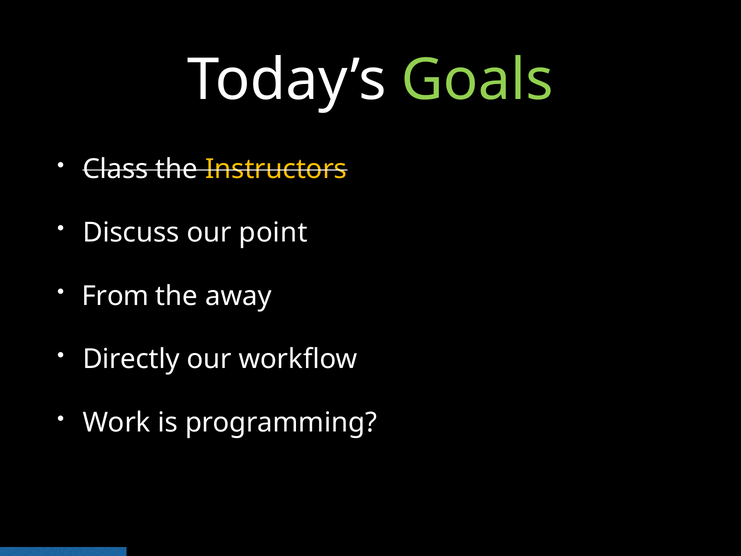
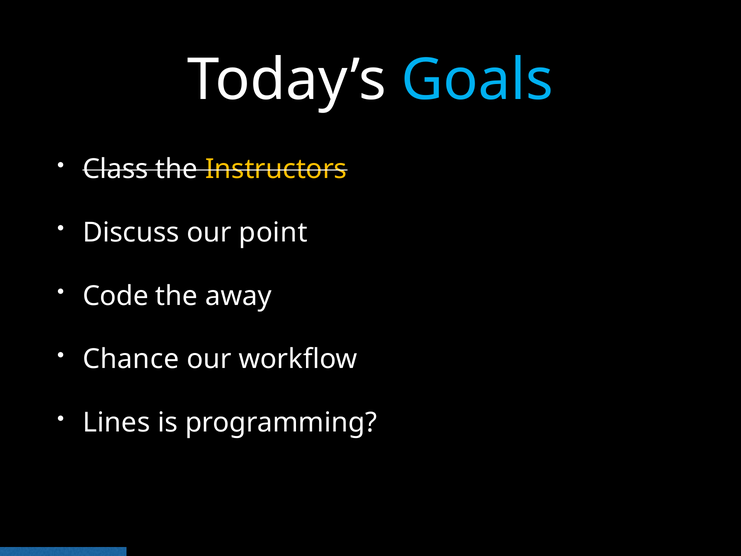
Goals colour: light green -> light blue (477, 80)
From: From -> Code (116, 296)
Directly: Directly -> Chance (131, 359)
Work: Work -> Lines (116, 423)
